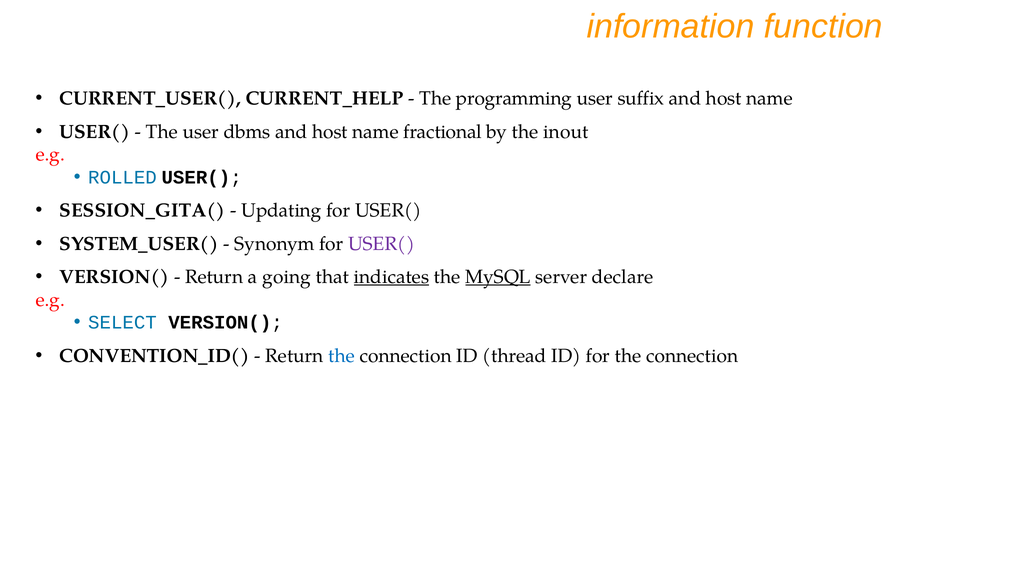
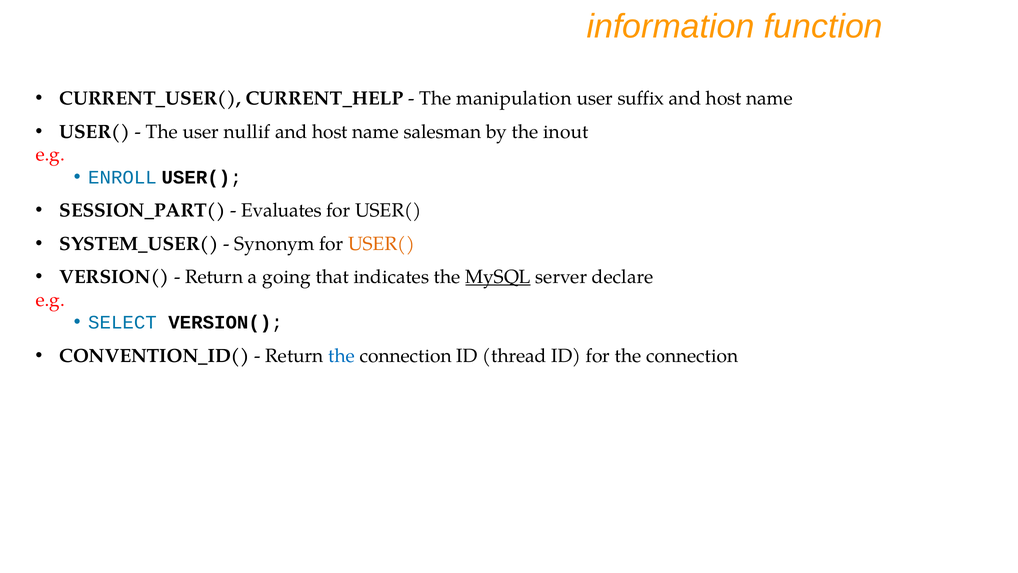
programming: programming -> manipulation (514, 99)
dbms: dbms -> nullif (247, 132)
fractional: fractional -> salesman (443, 132)
ROLLED: ROLLED -> ENROLL (122, 177)
SESSION_GITA(: SESSION_GITA( -> SESSION_PART( (142, 211)
Updating: Updating -> Evaluates (281, 211)
USER( colour: purple -> orange (381, 244)
indicates underline: present -> none (391, 277)
